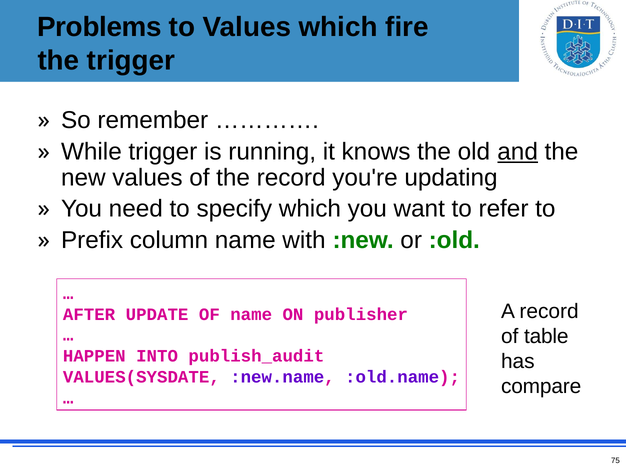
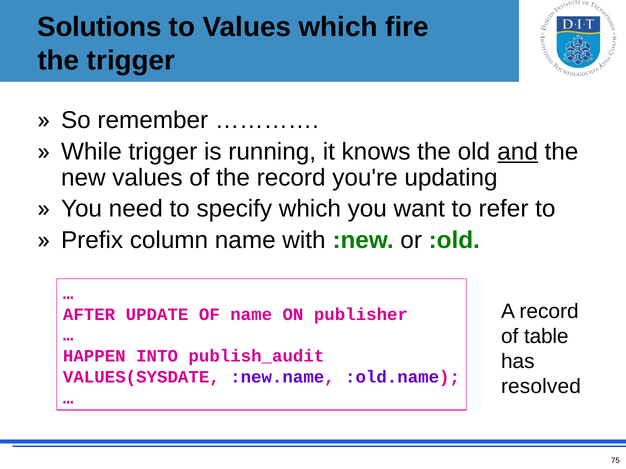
Problems: Problems -> Solutions (99, 27)
compare: compare -> resolved (541, 387)
